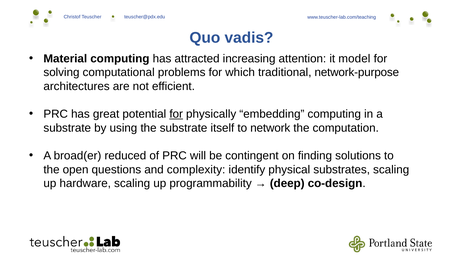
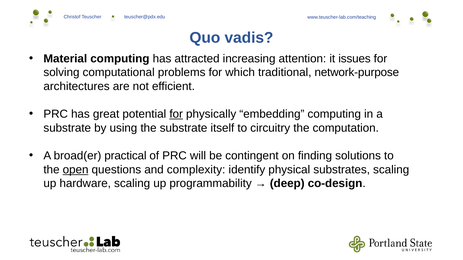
model: model -> issues (355, 59)
network: network -> circuitry (270, 128)
reduced: reduced -> practical (125, 156)
open underline: none -> present (76, 170)
